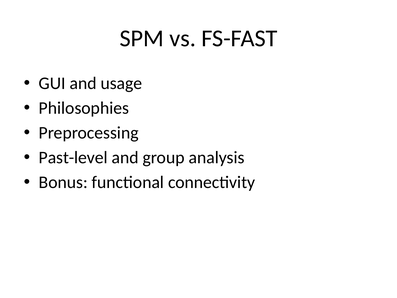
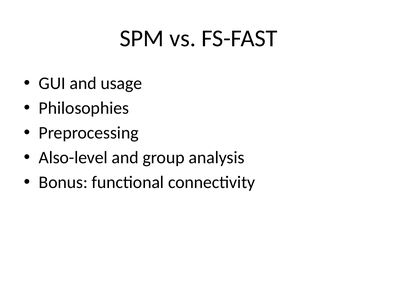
Past-level: Past-level -> Also-level (73, 157)
